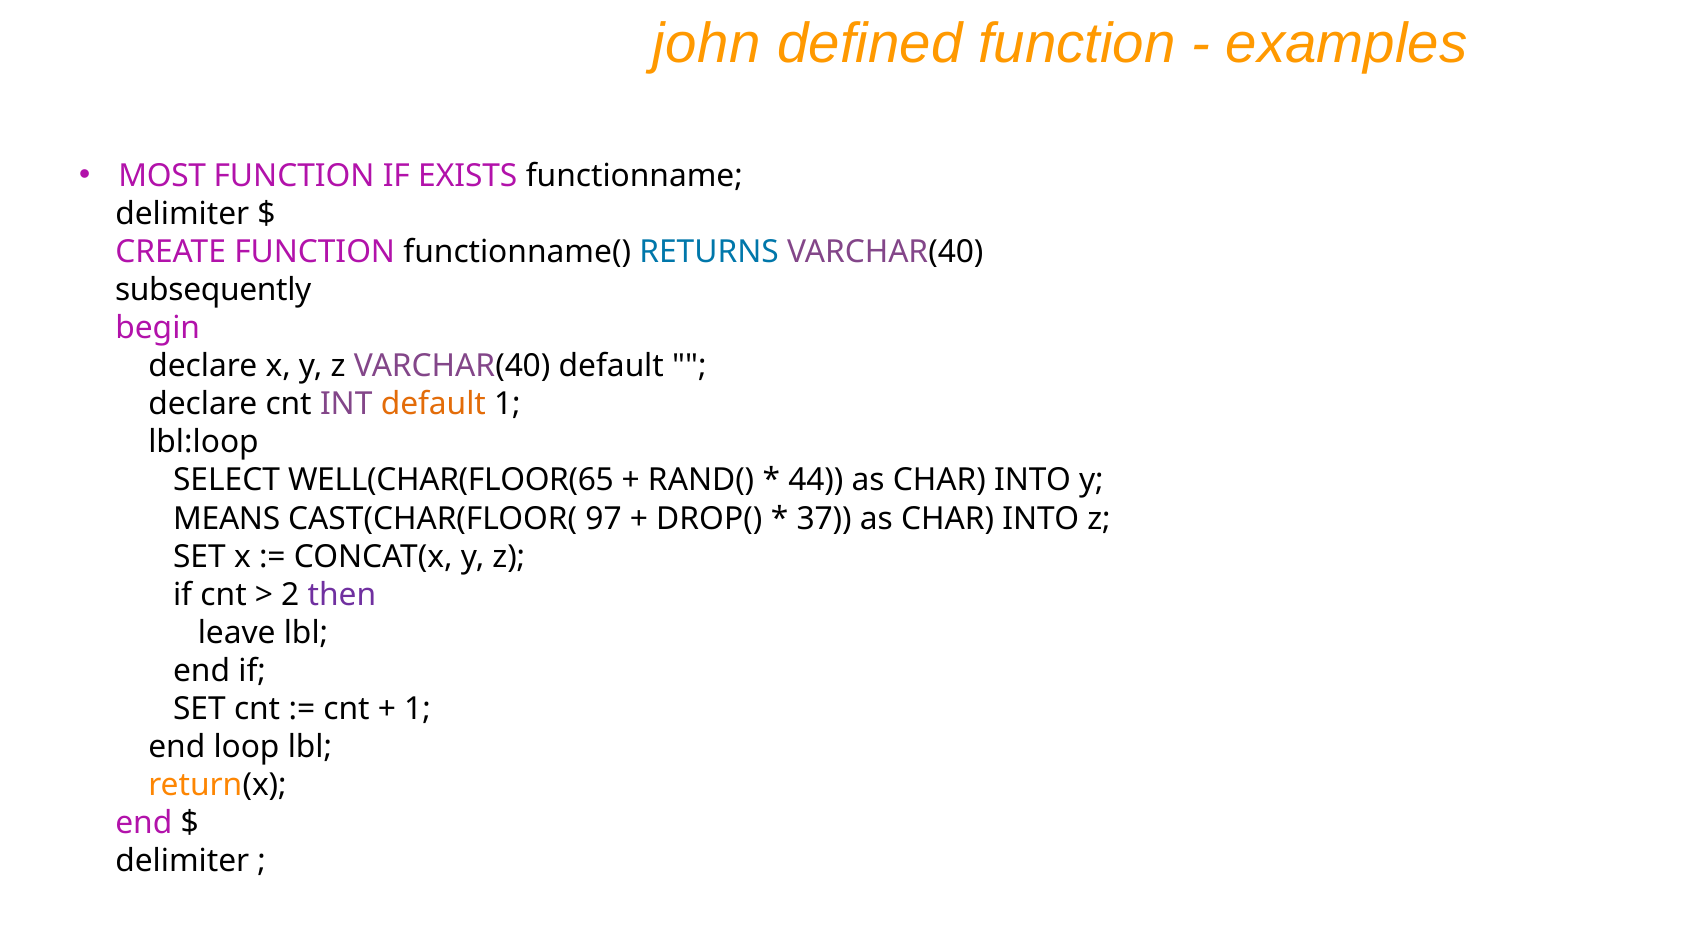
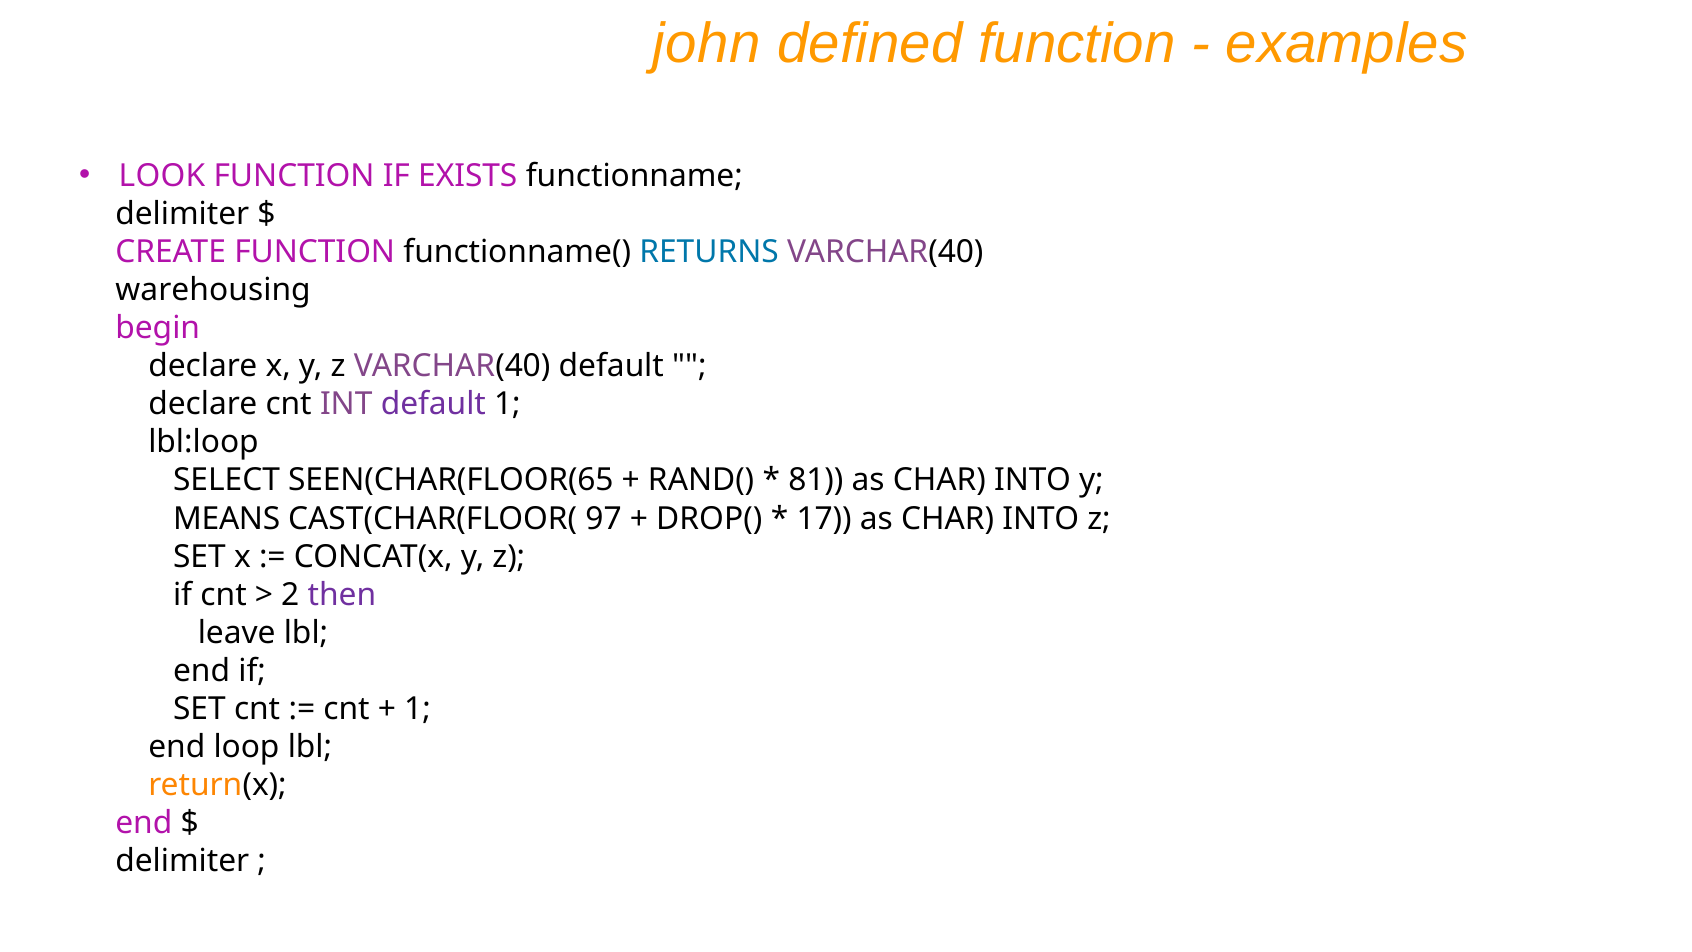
MOST: MOST -> LOOK (162, 176)
subsequently: subsequently -> warehousing (213, 290)
default colour: orange -> purple (433, 404)
WELL(CHAR(FLOOR(65: WELL(CHAR(FLOOR(65 -> SEEN(CHAR(FLOOR(65 (451, 480)
44: 44 -> 81 (816, 480)
37: 37 -> 17 (824, 518)
